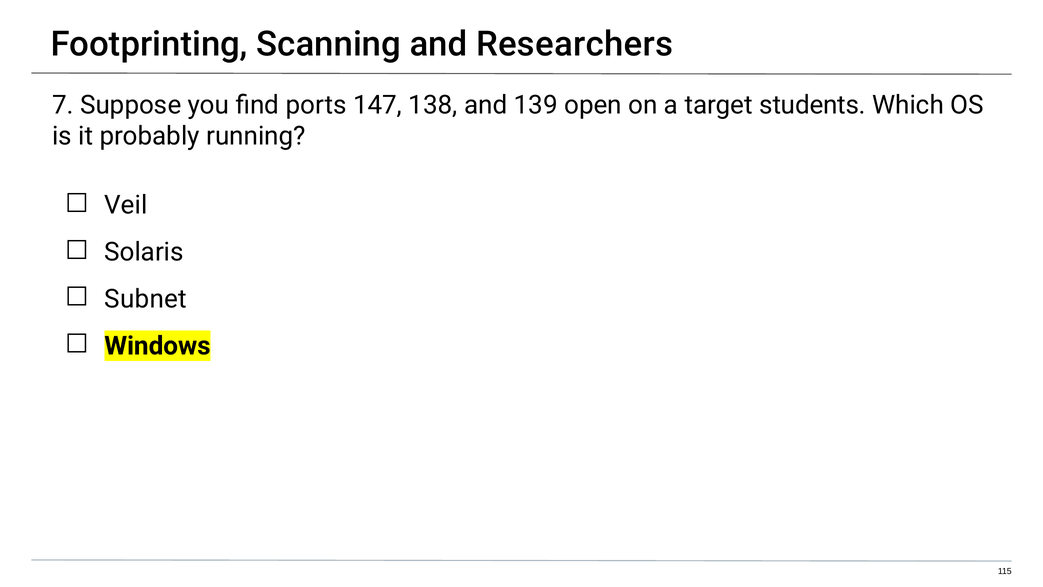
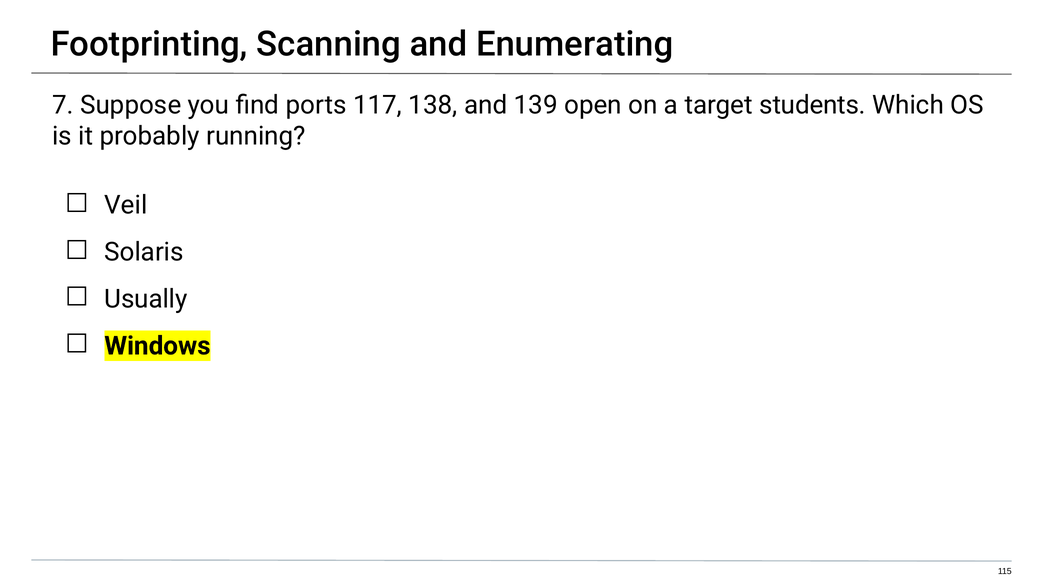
Researchers: Researchers -> Enumerating (575, 44)
147: 147 -> 117 (378, 105)
Subnet: Subnet -> Usually (146, 299)
